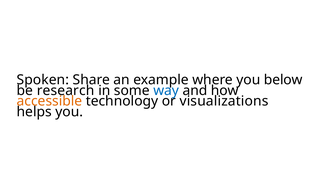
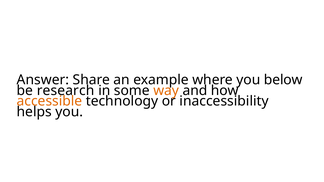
Spoken: Spoken -> Answer (43, 80)
way colour: blue -> orange (166, 91)
visualizations: visualizations -> inaccessibility (224, 101)
